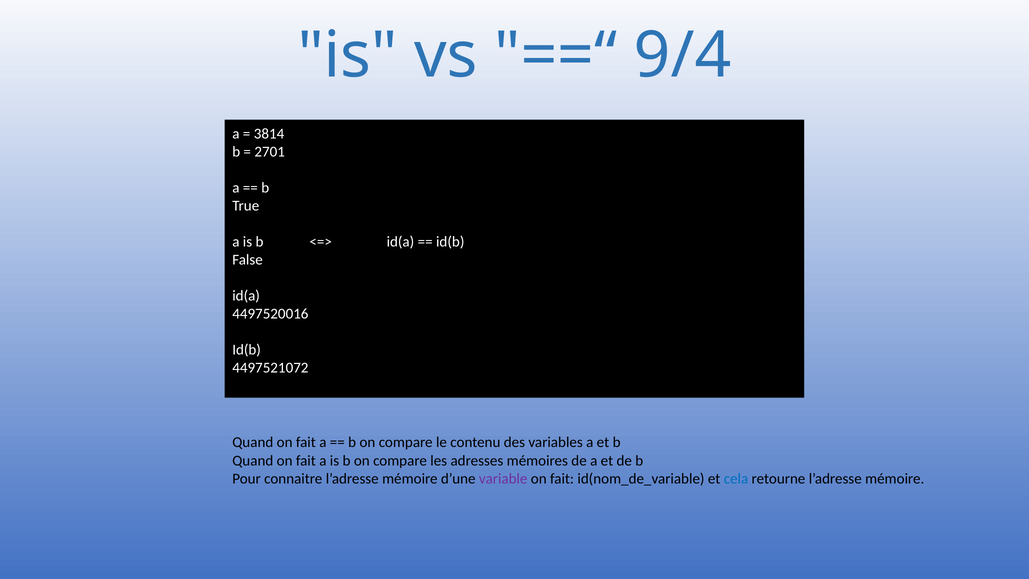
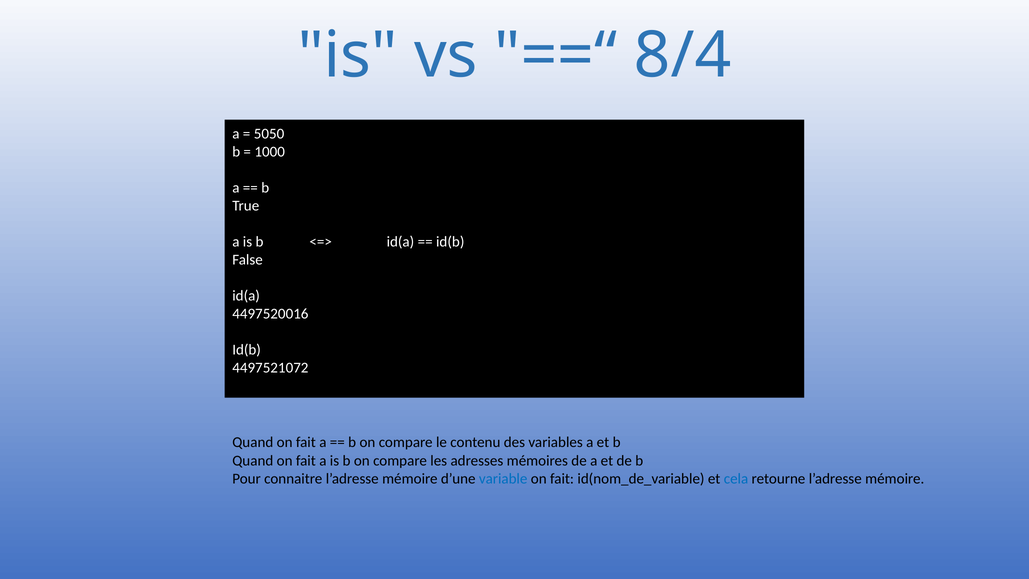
9/4: 9/4 -> 8/4 (683, 56)
3814: 3814 -> 5050 (269, 134)
2701: 2701 -> 1000 (270, 152)
variable colour: purple -> blue (503, 478)
